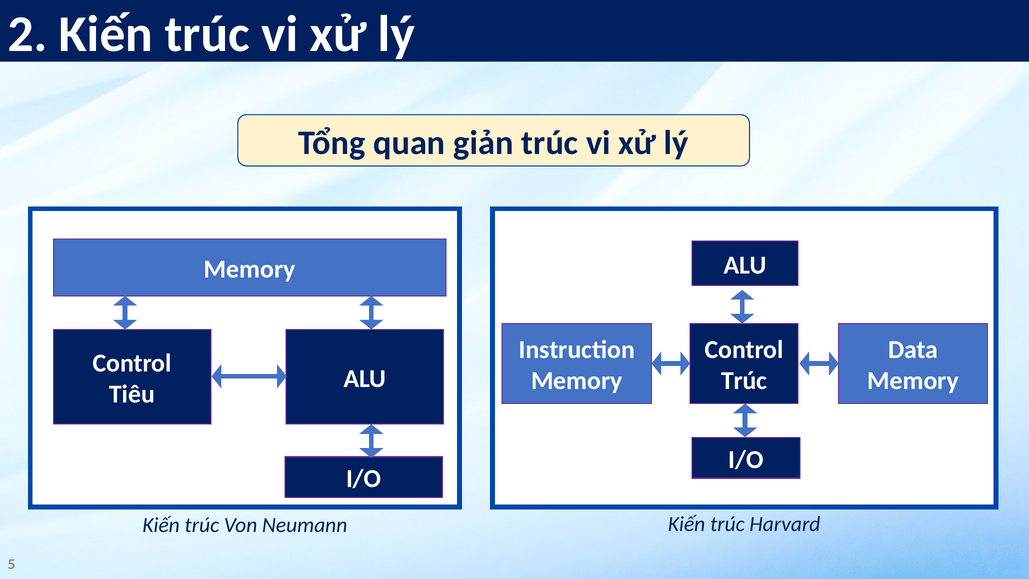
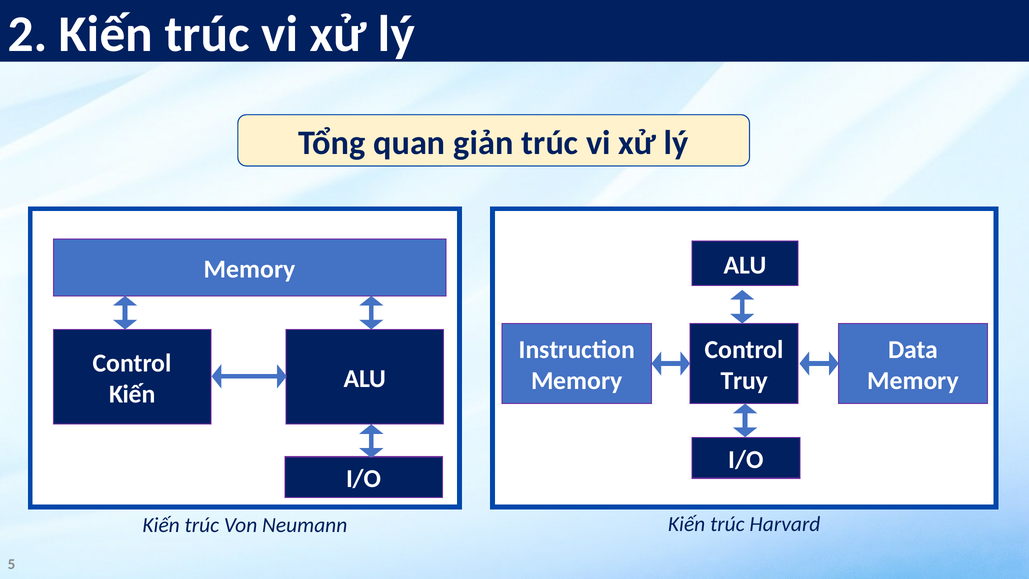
Trúc: Trúc -> Truy (744, 381)
Tiêu: Tiêu -> Kiến (132, 394)
